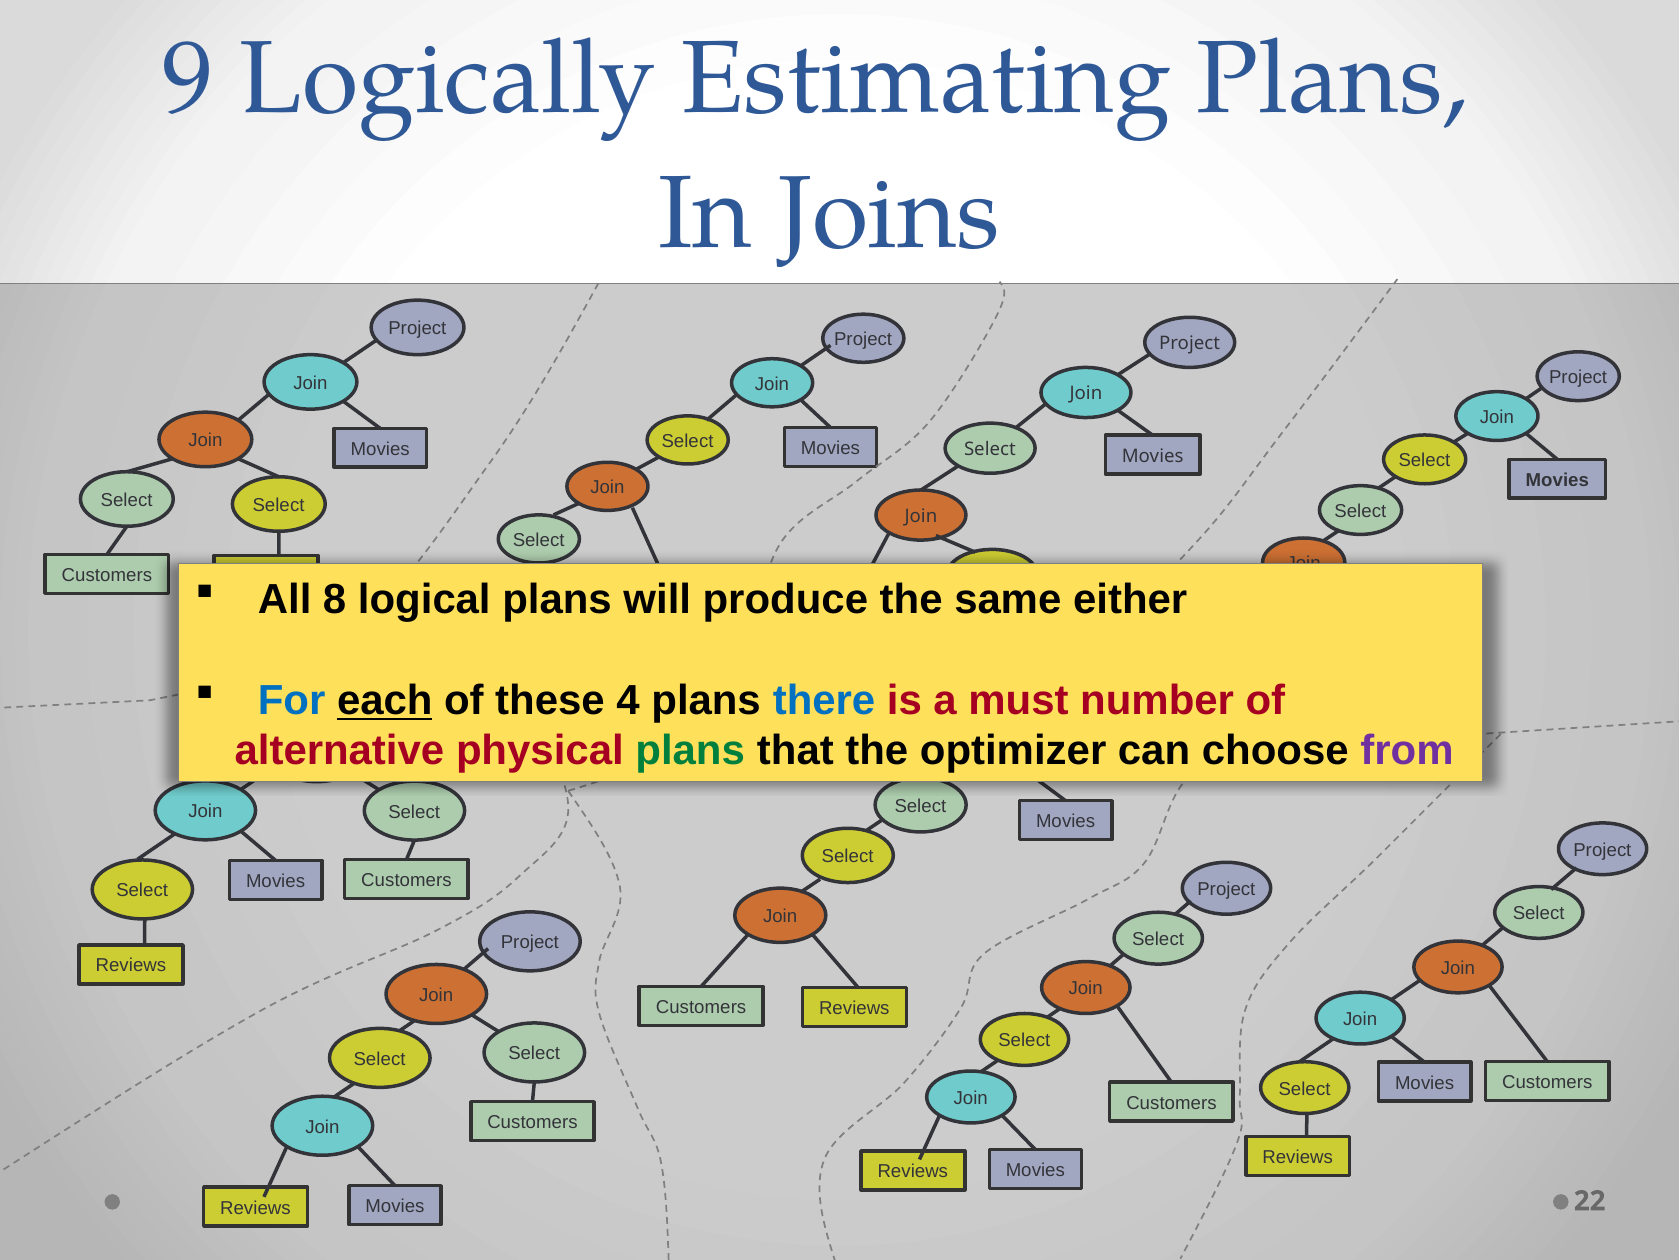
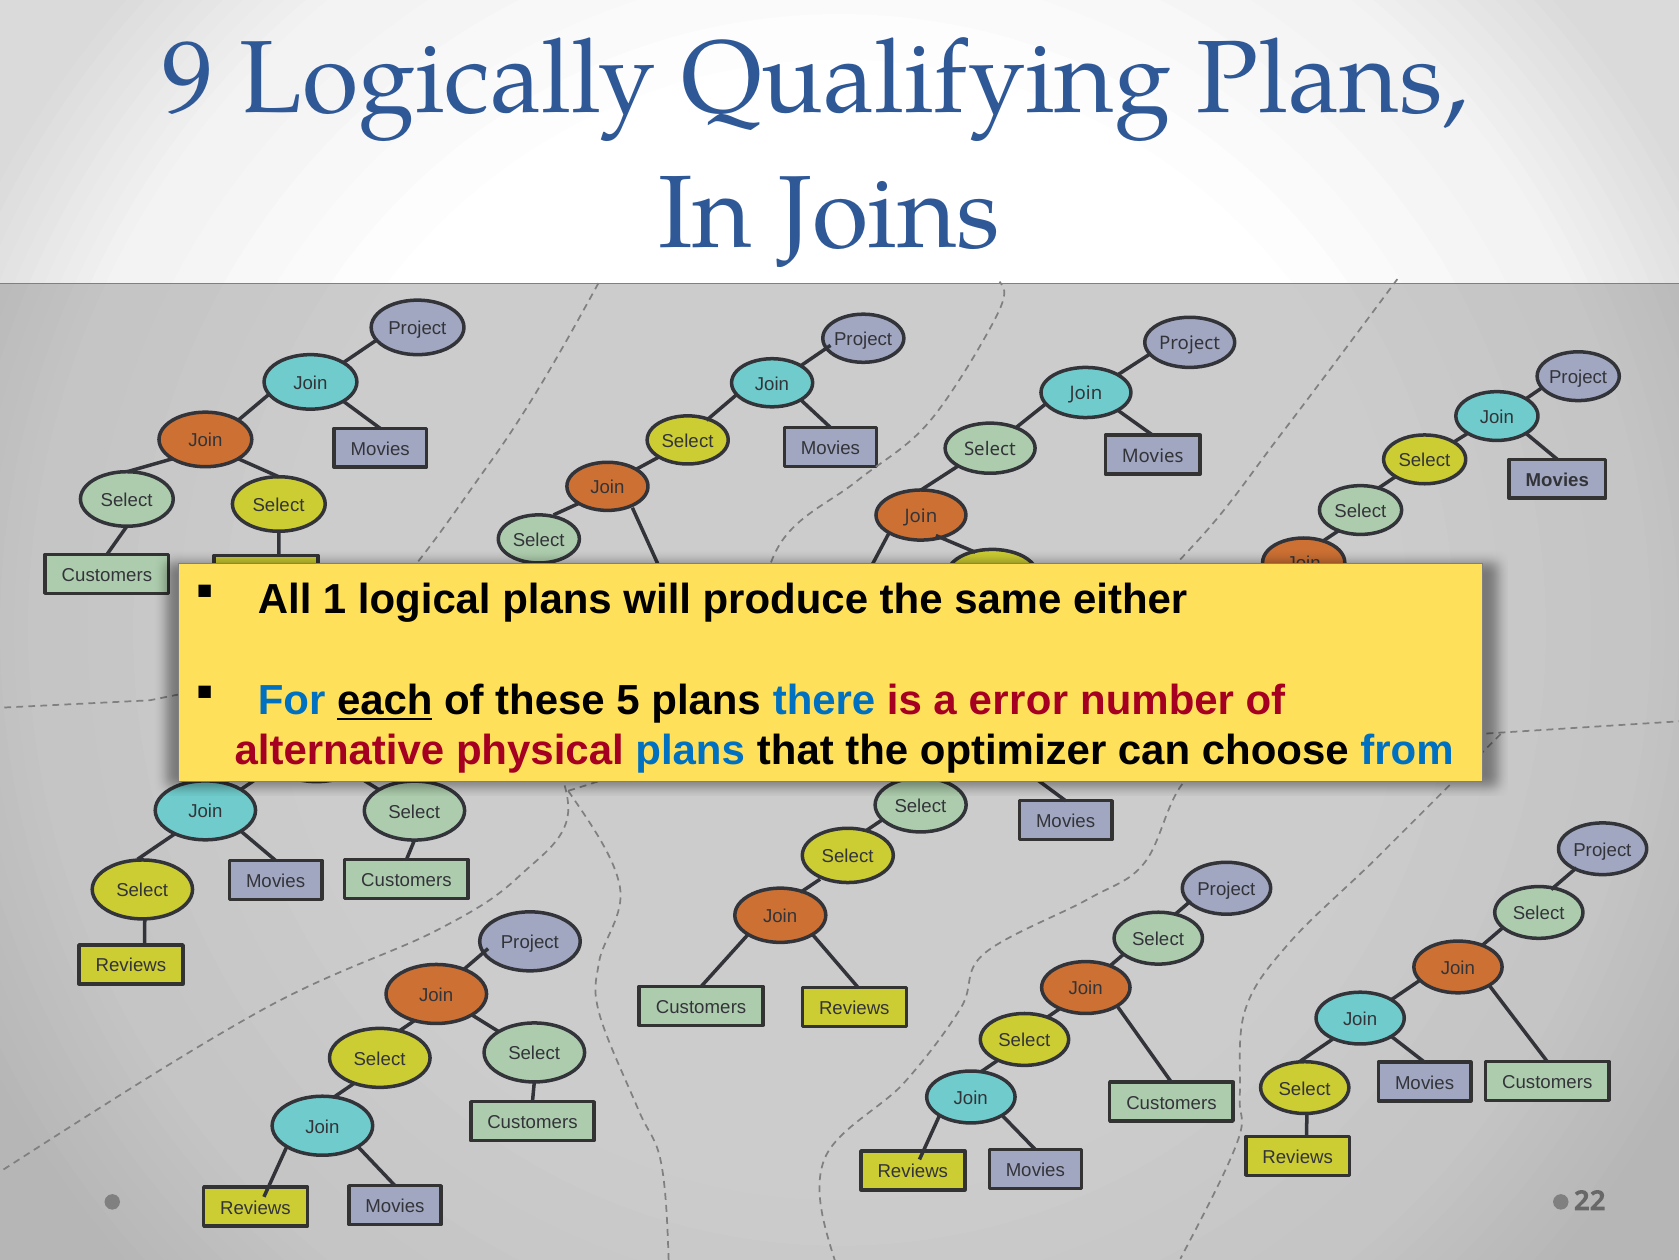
Estimating: Estimating -> Qualifying (926, 78)
8: 8 -> 1 (335, 599)
4: 4 -> 5 (628, 700)
must: must -> error (1018, 700)
plans colour: green -> blue (690, 750)
from colour: purple -> blue (1407, 750)
